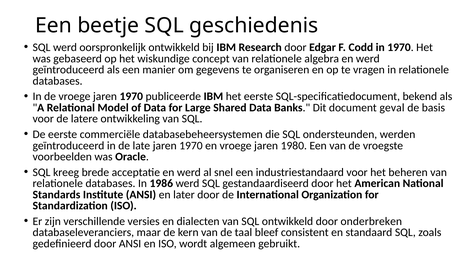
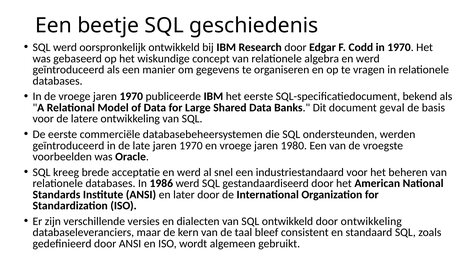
door onderbreken: onderbreken -> ontwikkeling (371, 222)
